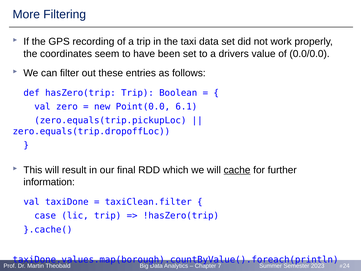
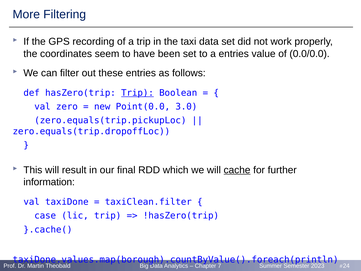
a drivers: drivers -> entries (234, 54)
Trip underline: none -> present (137, 93)
6.1: 6.1 -> 3.0 (186, 107)
